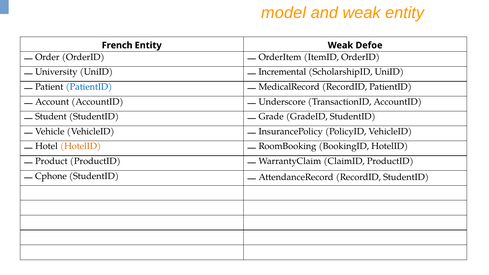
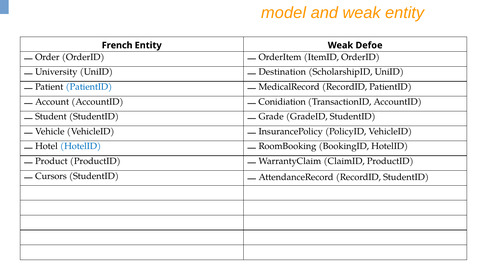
Incremental: Incremental -> Destination (282, 72)
Underscore: Underscore -> Conidiation (282, 102)
HotelID colour: orange -> blue (81, 146)
Cphone: Cphone -> Cursors (51, 176)
